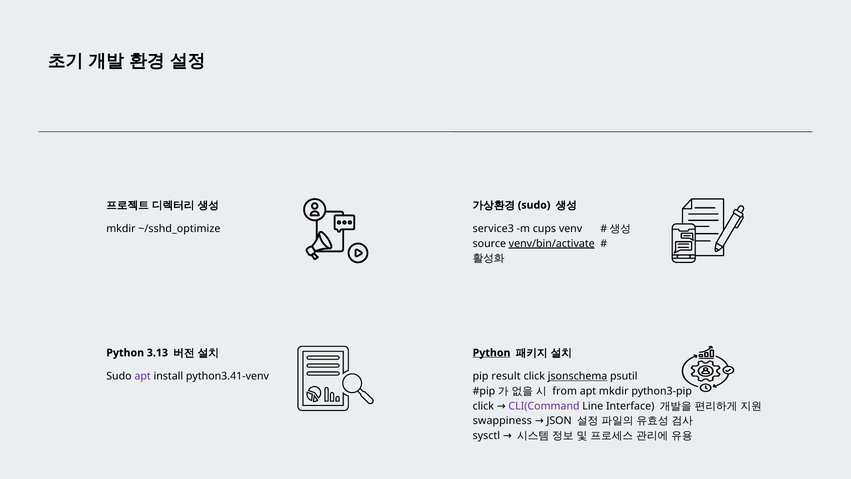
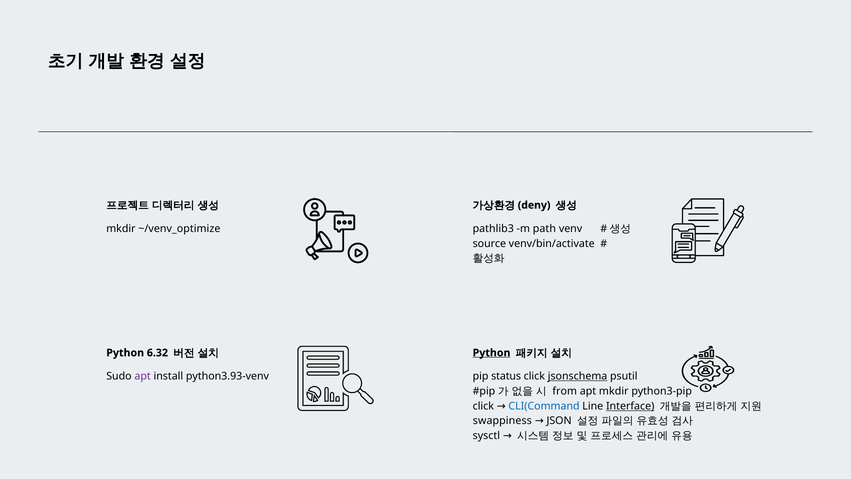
sudo: sudo -> deny (534, 205)
~/sshd_optimize: ~/sshd_optimize -> ~/venv_optimize (179, 228)
service3: service3 -> pathlib3 (493, 228)
cups: cups -> path (544, 228)
venv/bin/activate underline: present -> none (552, 243)
3.13: 3.13 -> 6.32 (157, 353)
python3.41-venv: python3.41-venv -> python3.93-venv (227, 376)
result: result -> status (506, 376)
CLI(Command colour: purple -> blue (544, 406)
Interface underline: none -> present (630, 406)
